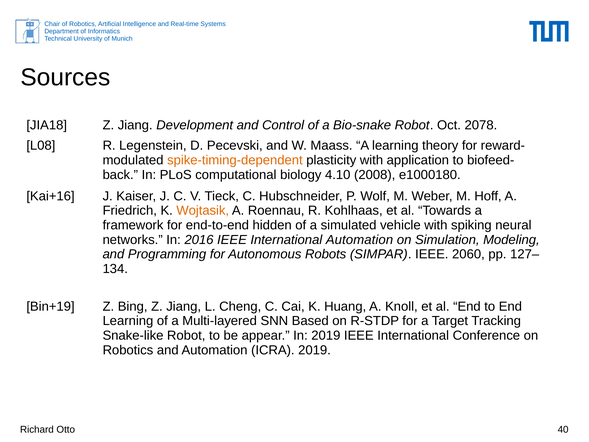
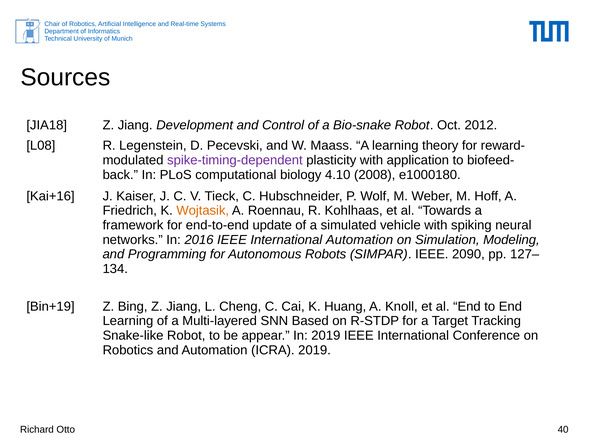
2078: 2078 -> 2012 (481, 125)
spike-timing-dependent colour: orange -> purple (235, 160)
hidden: hidden -> update (272, 225)
2060: 2060 -> 2090 (468, 254)
